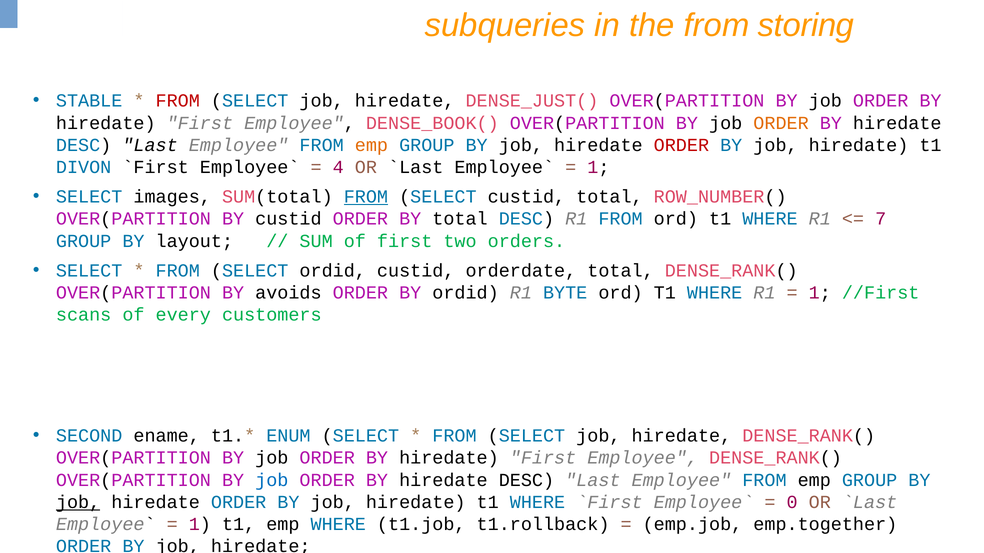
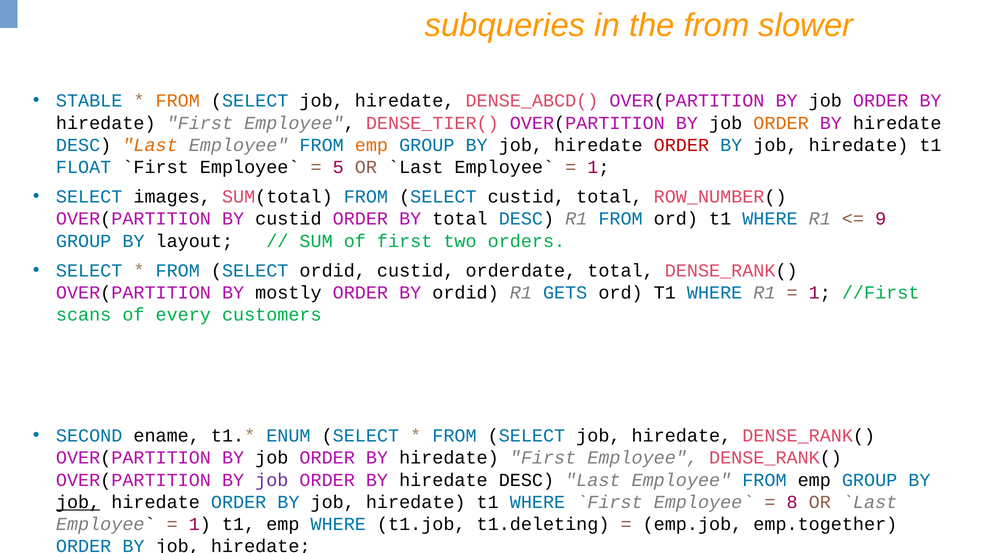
storing: storing -> slower (806, 26)
FROM colour: red -> orange (178, 101)
DENSE_JUST(: DENSE_JUST( -> DENSE_ABCD( (532, 101)
DENSE_BOOK(: DENSE_BOOK( -> DENSE_TIER( (432, 123)
Last colour: black -> orange (150, 145)
DIVON: DIVON -> FLOAT (84, 167)
4: 4 -> 5 (338, 167)
FROM underline: present -> none (366, 197)
7: 7 -> 9 (881, 219)
avoids: avoids -> mostly (288, 293)
BYTE: BYTE -> GETS (565, 293)
job colour: blue -> purple (272, 480)
0: 0 -> 8 (792, 502)
t1.rollback: t1.rollback -> t1.deleting (543, 525)
